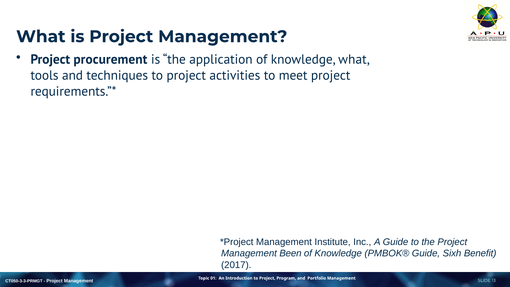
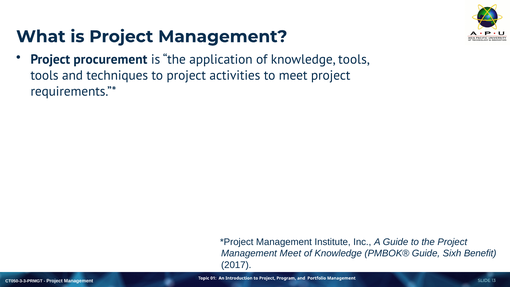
knowledge what: what -> tools (354, 60)
Management Been: Been -> Meet (290, 253)
